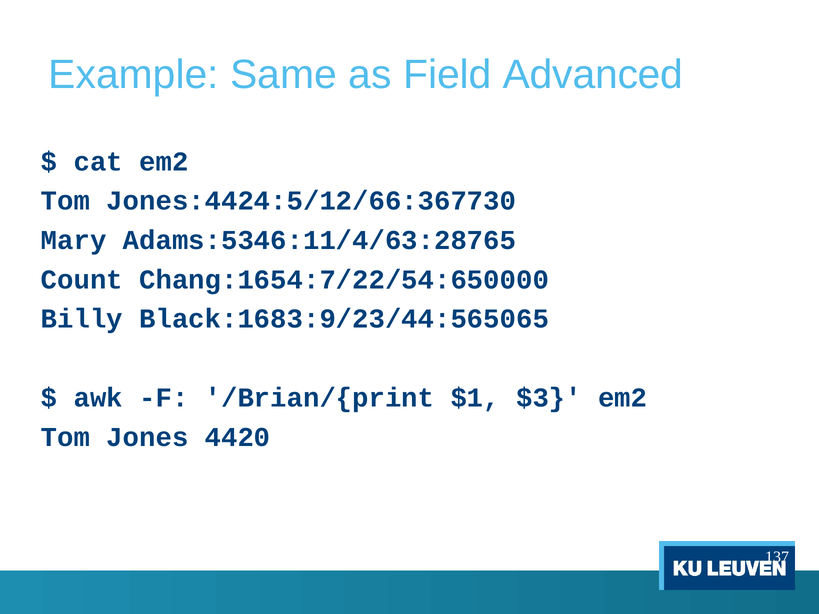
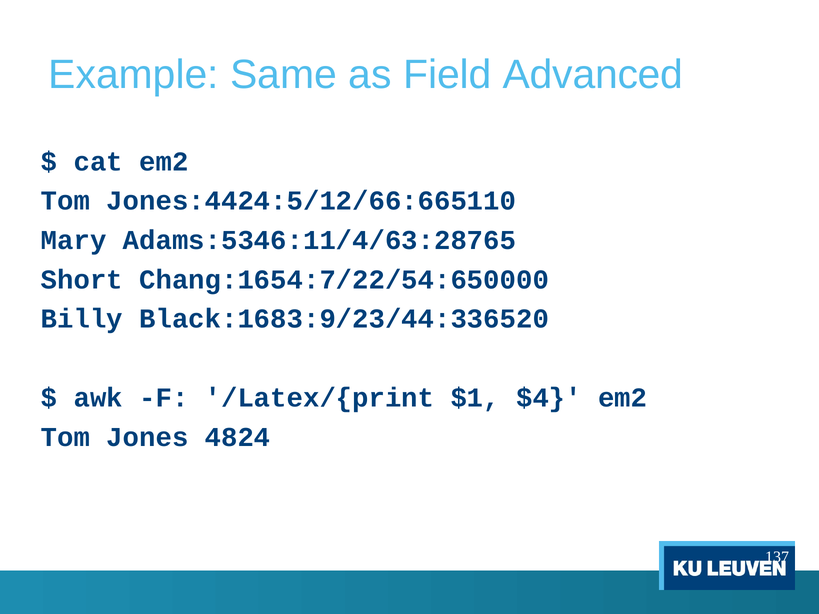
Jones:4424:5/12/66:367730: Jones:4424:5/12/66:367730 -> Jones:4424:5/12/66:665110 (311, 201)
Count: Count -> Short (82, 280)
Black:1683:9/23/44:565065: Black:1683:9/23/44:565065 -> Black:1683:9/23/44:336520 (344, 319)
/Brian/{print: /Brian/{print -> /Latex/{print (320, 398)
$3: $3 -> $4 (549, 398)
4420: 4420 -> 4824 (238, 437)
